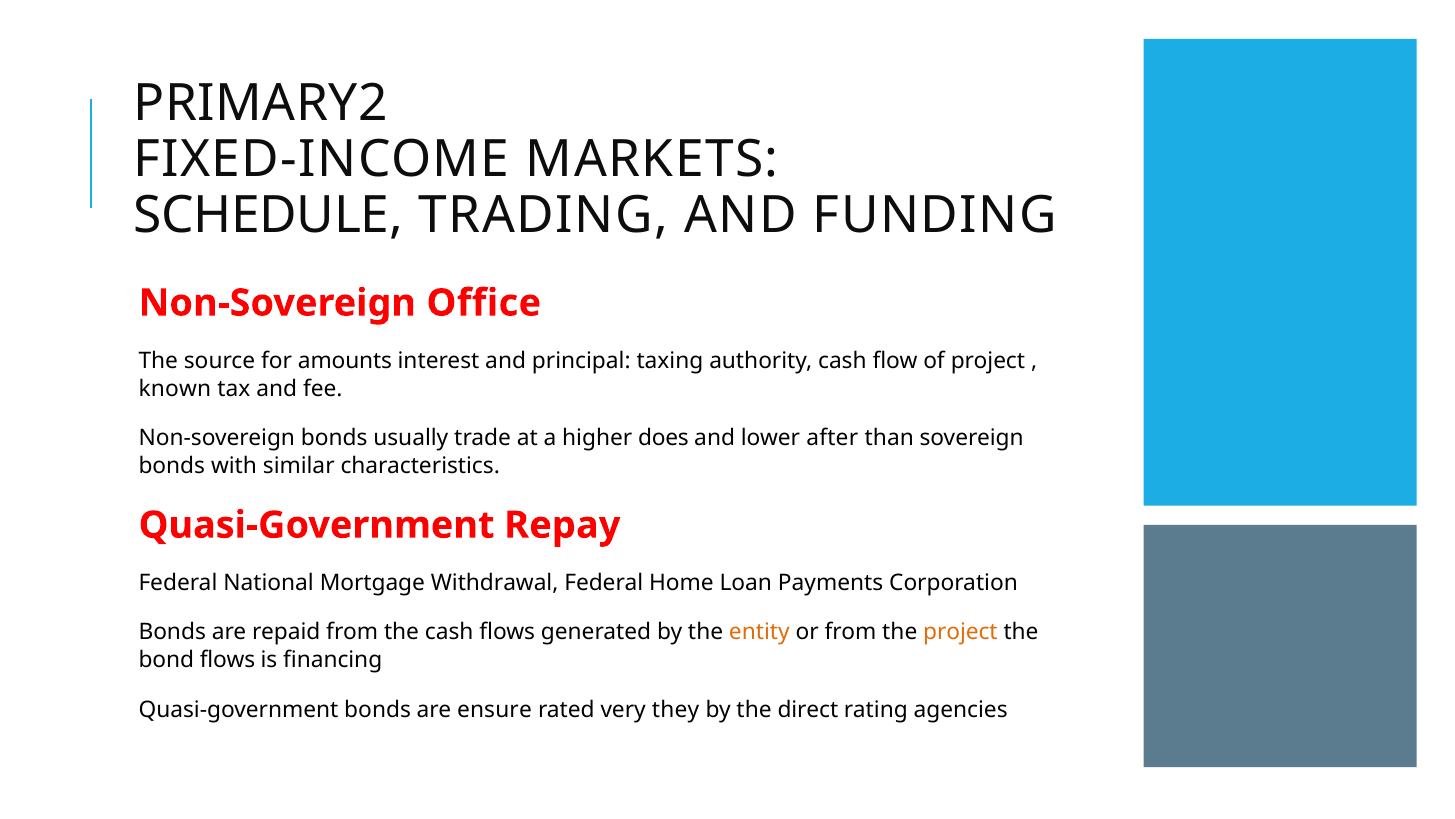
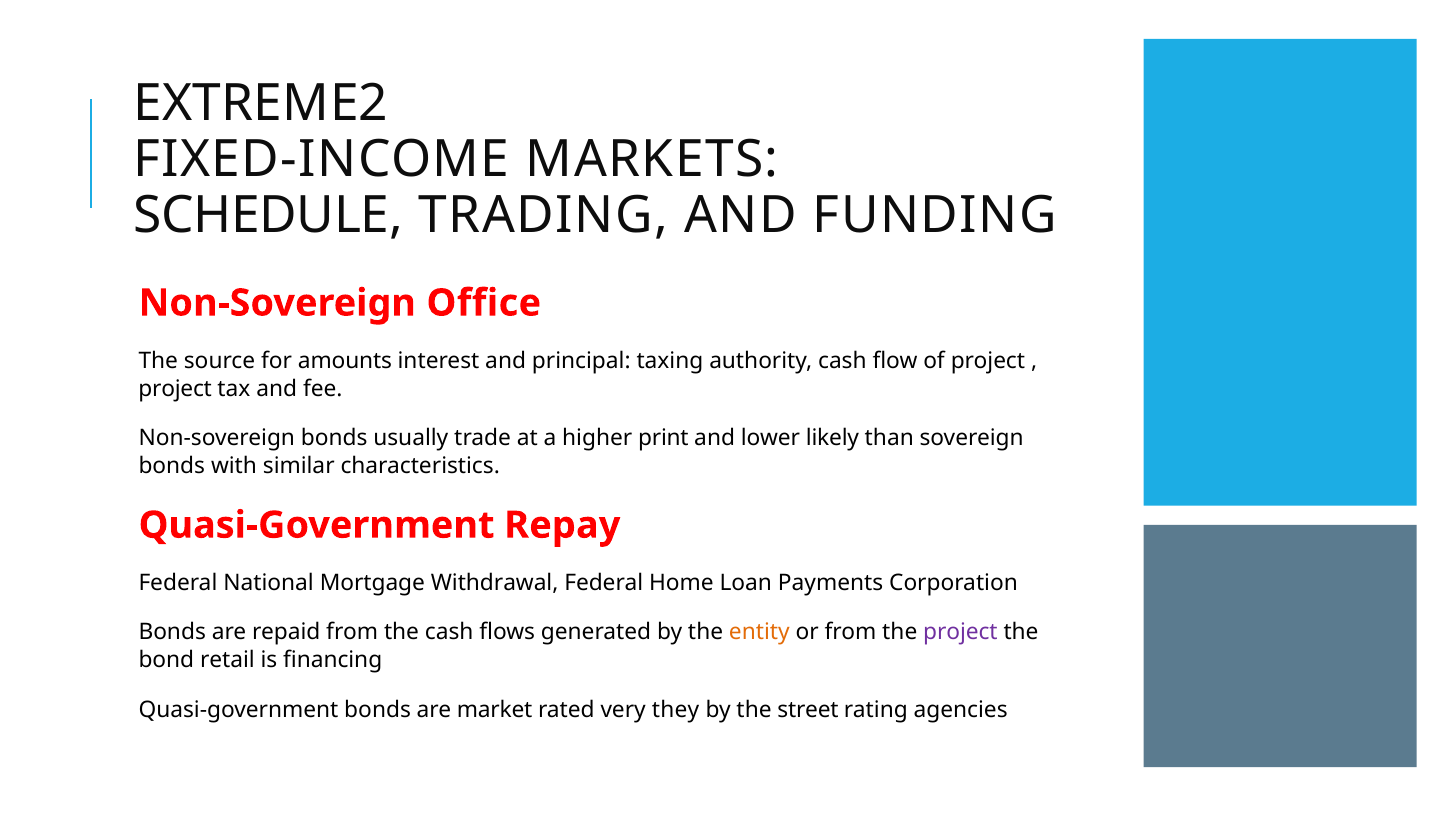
PRIMARY2: PRIMARY2 -> EXTREME2 (261, 103)
known: known -> project (175, 389)
does: does -> print (663, 438)
after: after -> likely (832, 438)
project colour: orange -> purple (960, 632)
bond flows: flows -> retail (227, 660)
ensure: ensure -> market (495, 709)
direct: direct -> street (808, 709)
